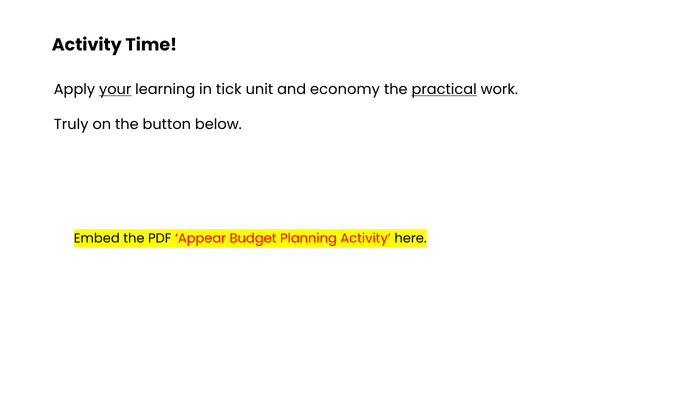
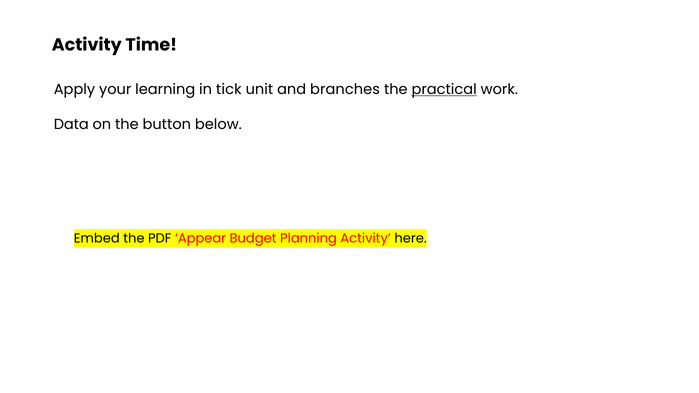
your underline: present -> none (115, 89)
economy: economy -> branches (345, 89)
Truly: Truly -> Data (71, 124)
